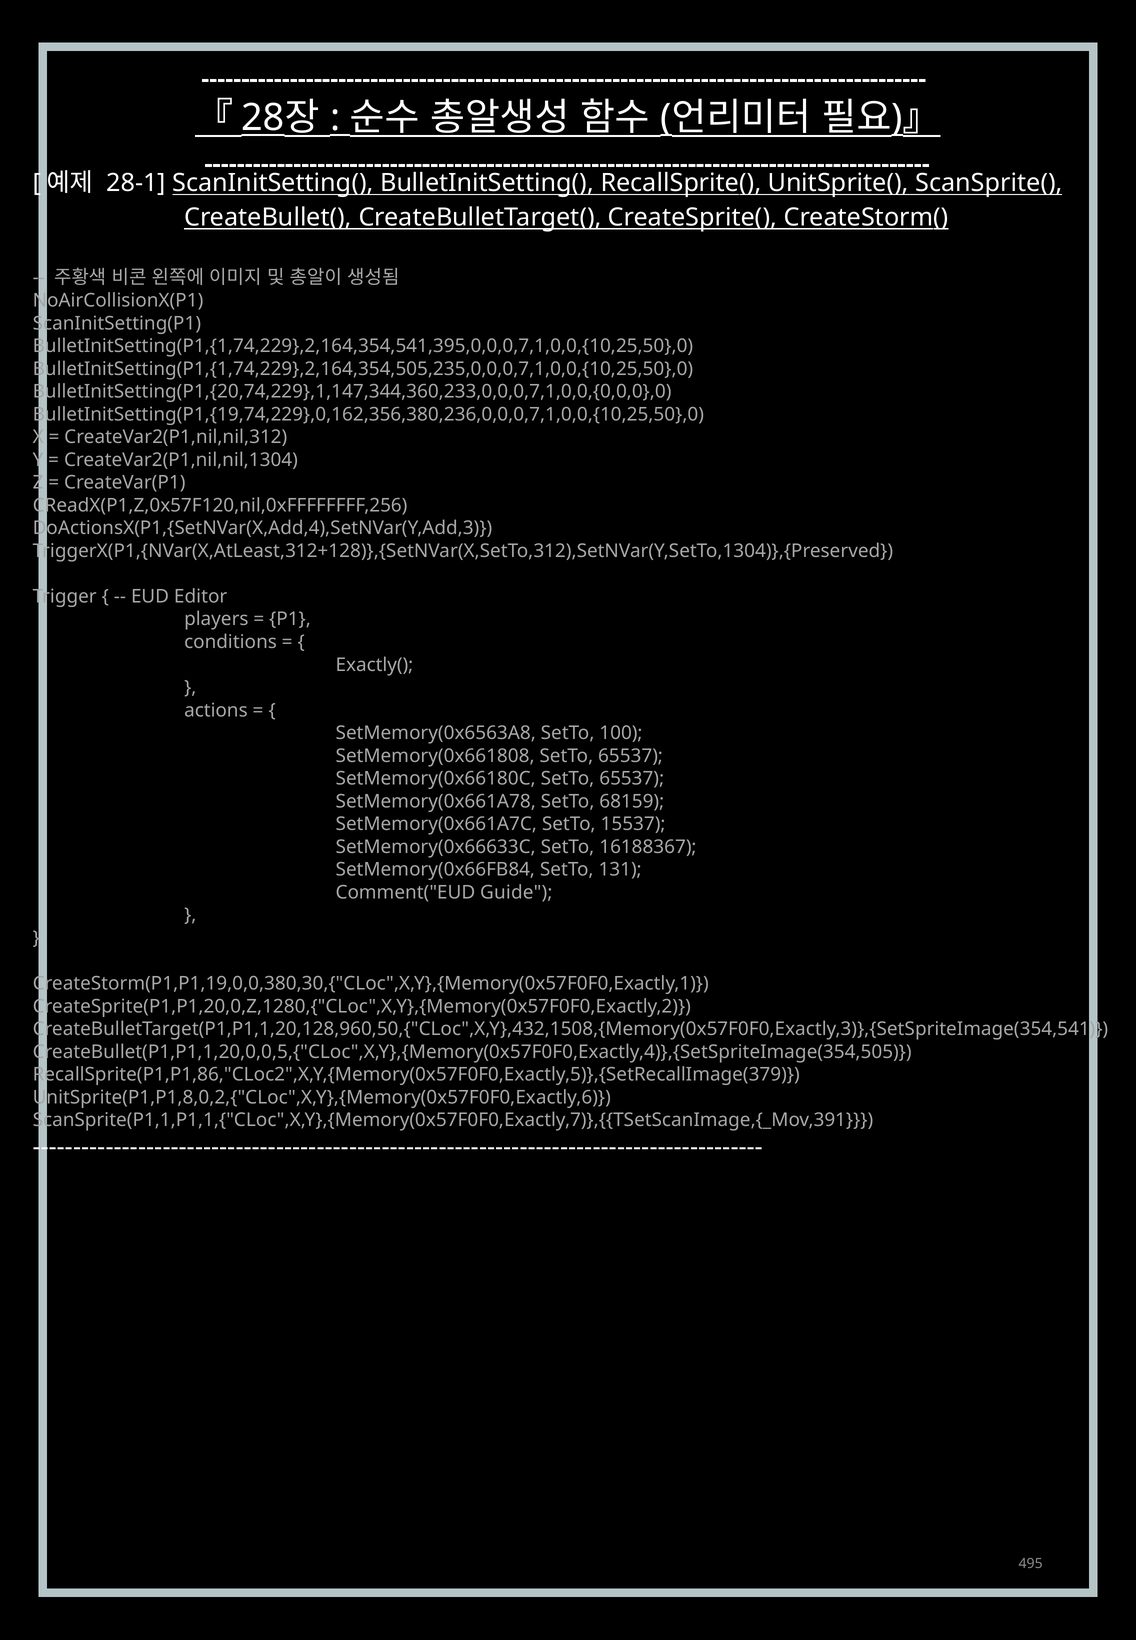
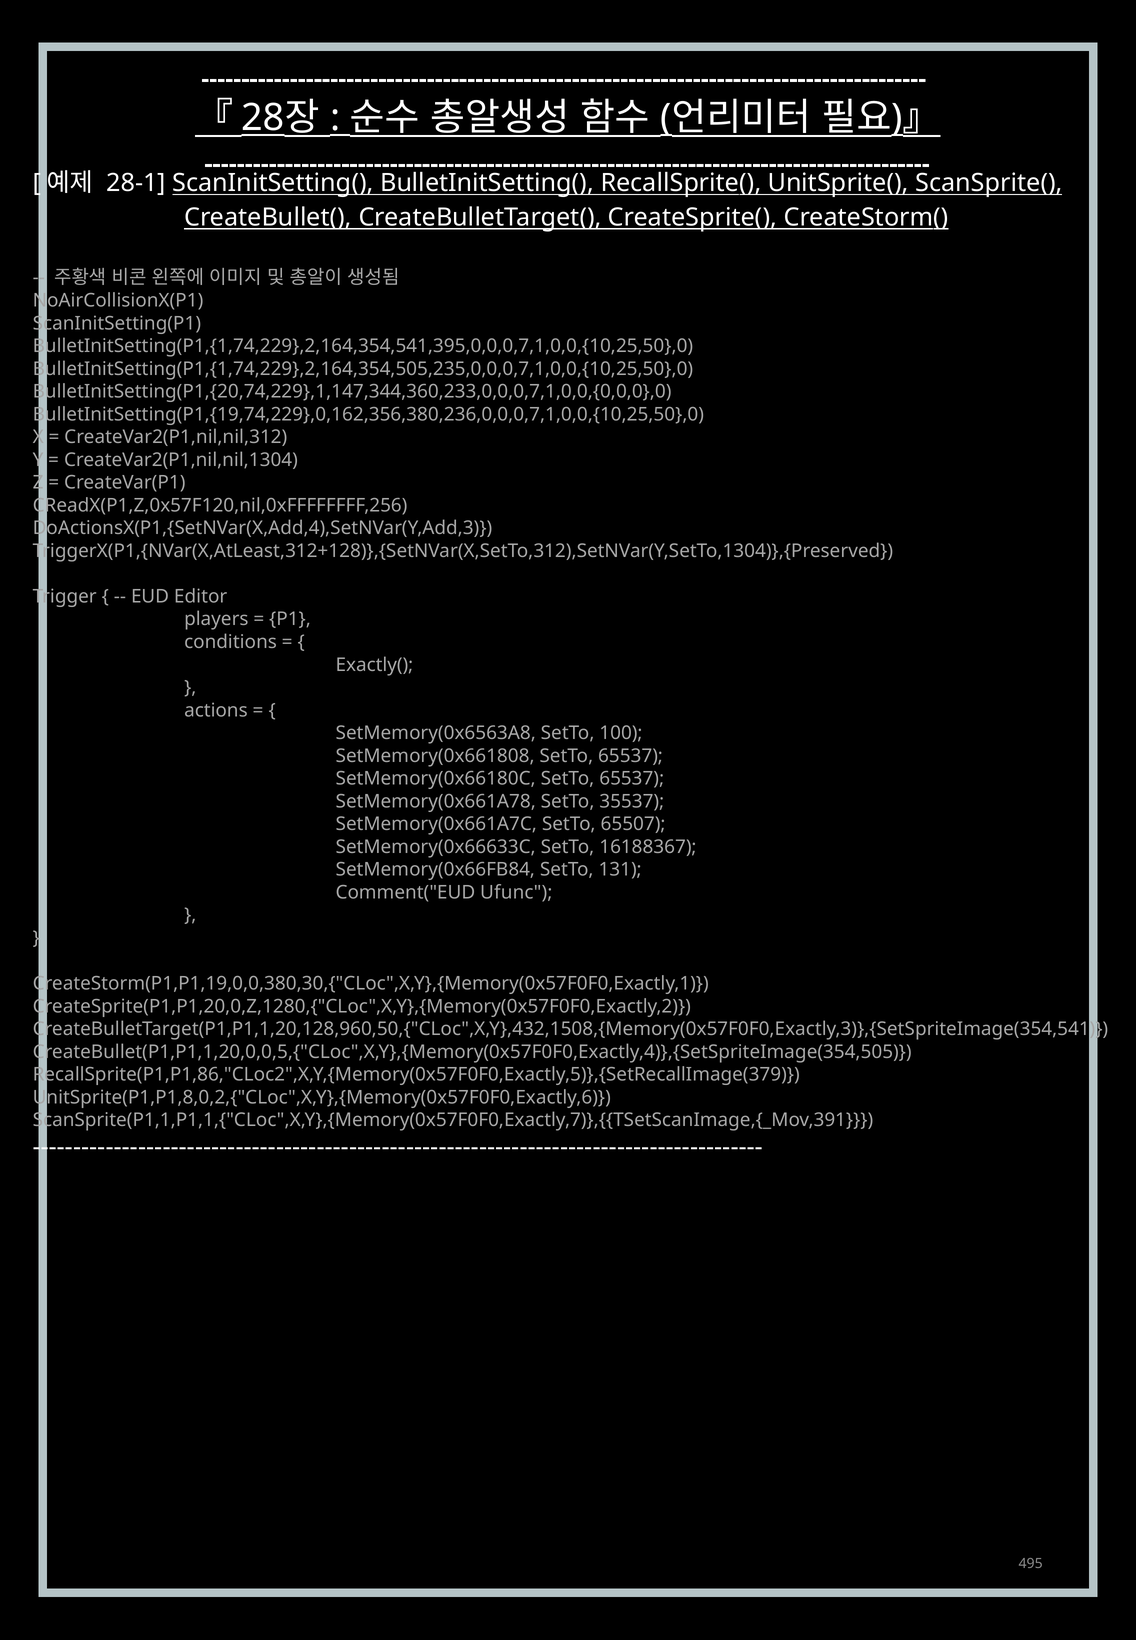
68159: 68159 -> 35537 (632, 802)
15537: 15537 -> 65507 (633, 825)
Guide: Guide -> Ufunc (516, 893)
